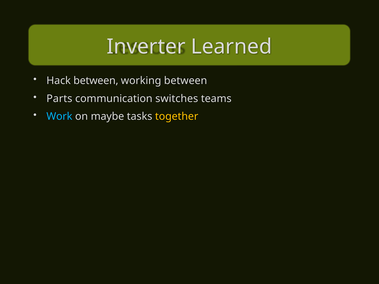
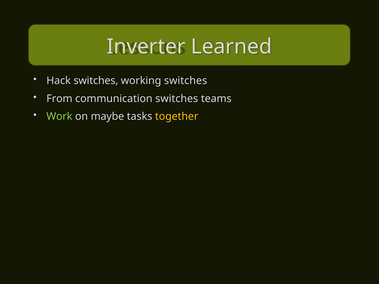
Hack between: between -> switches (96, 81)
working between: between -> switches (186, 81)
Parts: Parts -> From (59, 99)
Work colour: light blue -> light green (59, 117)
